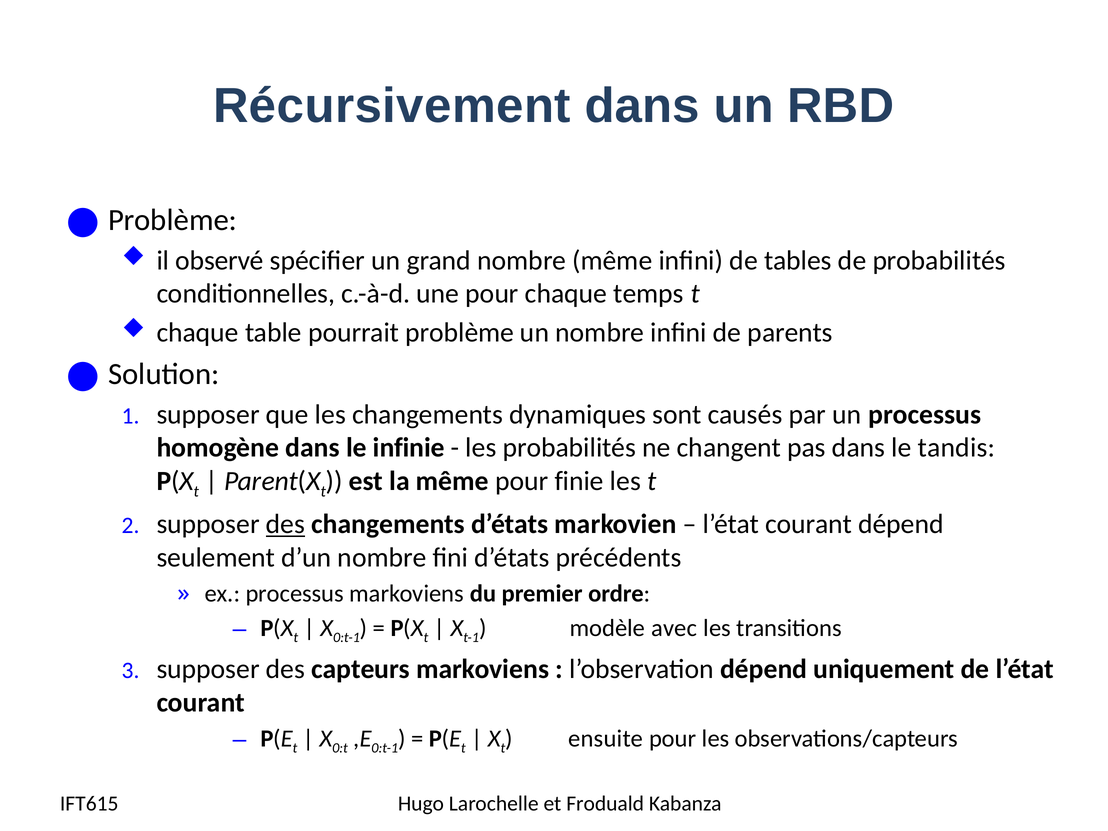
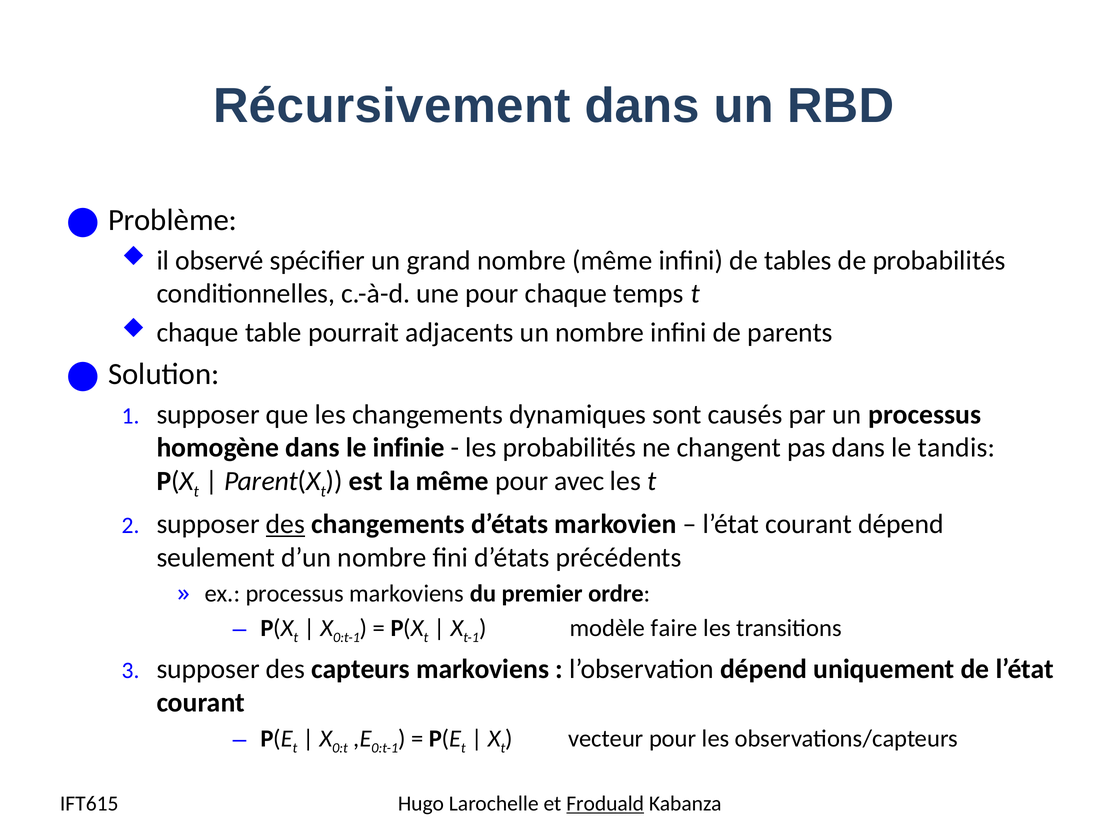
pourrait problème: problème -> adjacents (460, 333)
finie: finie -> avec (579, 481)
avec: avec -> faire (674, 628)
ensuite: ensuite -> vecteur (606, 739)
Froduald underline: none -> present (605, 804)
